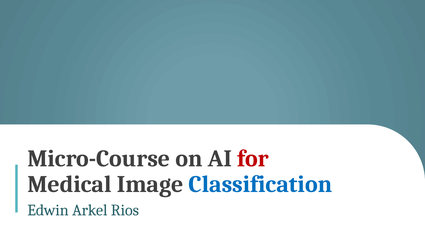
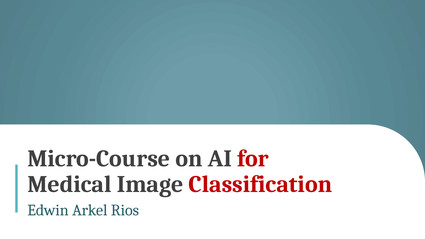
Classification colour: blue -> red (260, 184)
